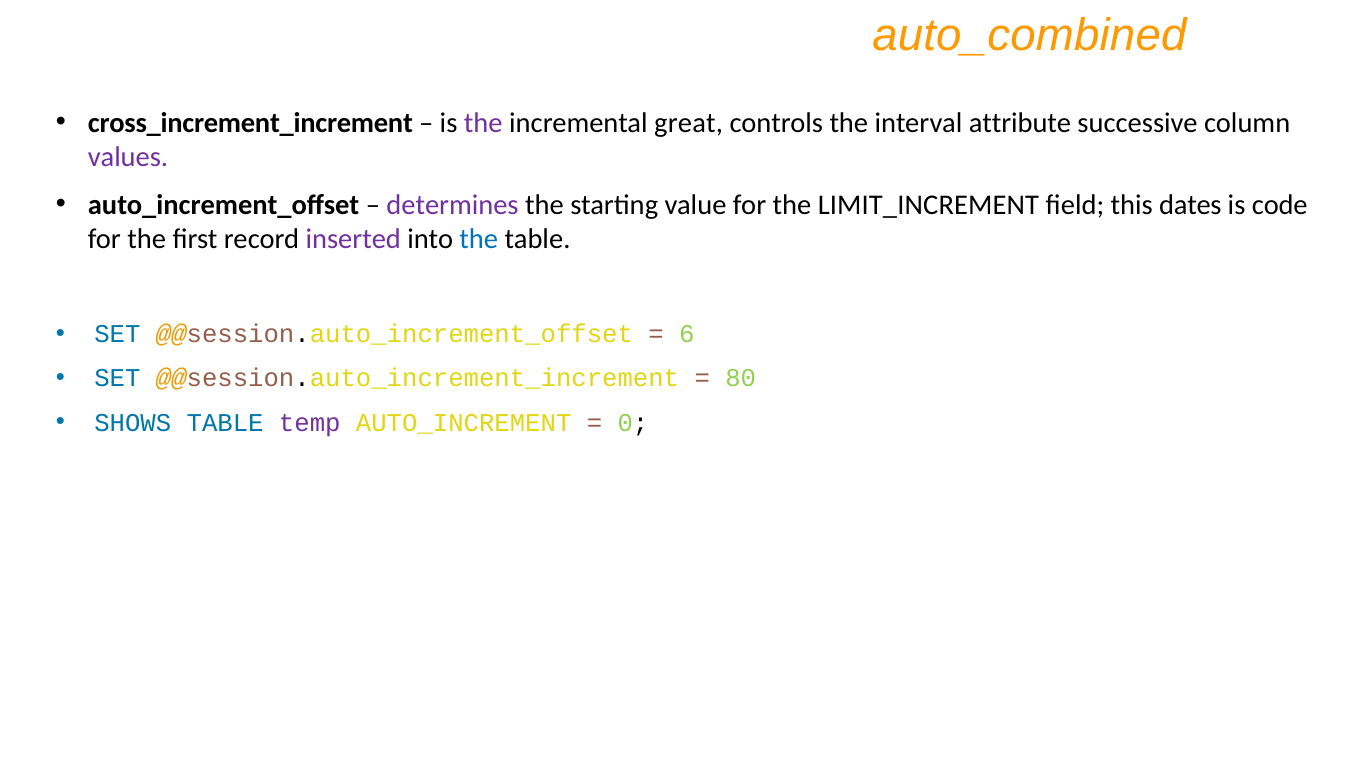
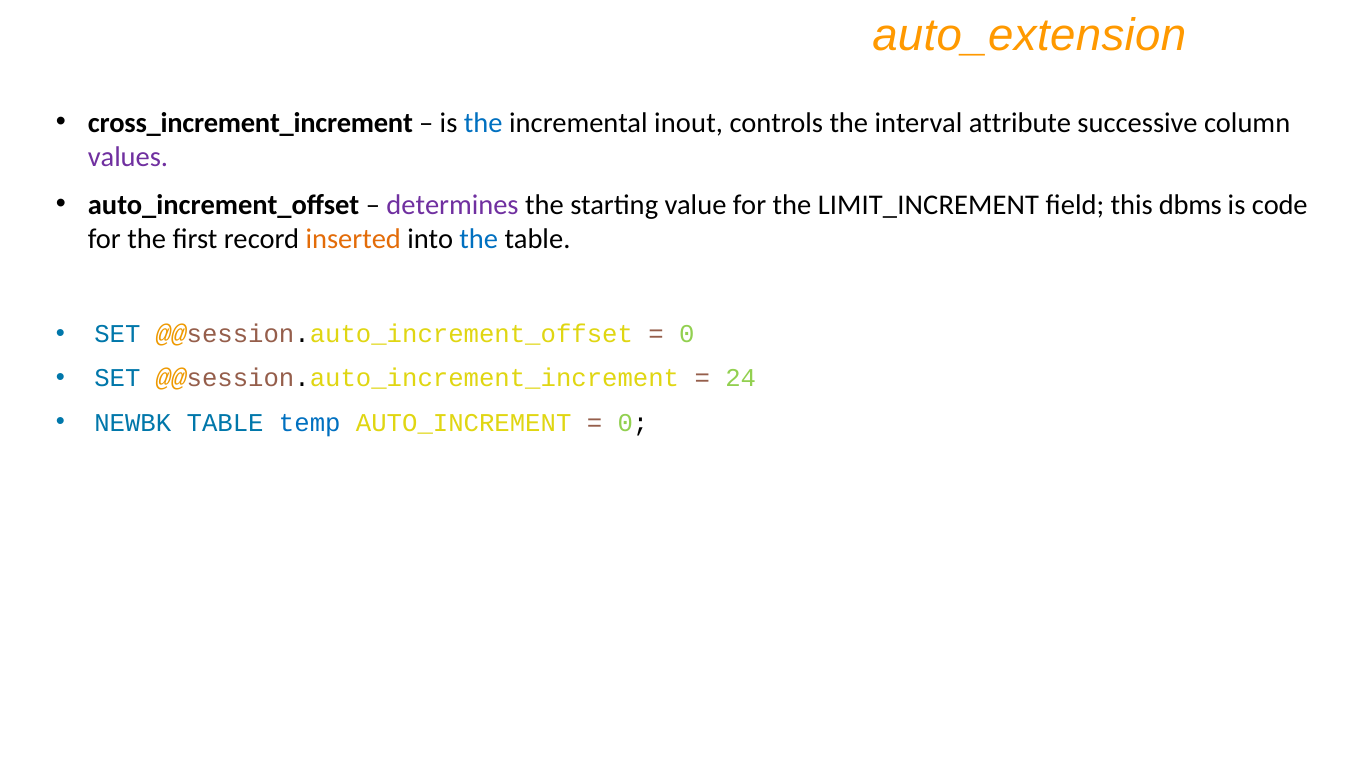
auto_combined: auto_combined -> auto_extension (1029, 36)
the colour: purple -> blue (483, 123)
great: great -> inout (689, 123)
dates: dates -> dbms (1190, 205)
inserted colour: purple -> orange (353, 239)
6: 6 -> 0 (687, 334)
80: 80 -> 24 (741, 379)
SHOWS: SHOWS -> NEWBK (133, 423)
temp colour: purple -> blue (310, 423)
